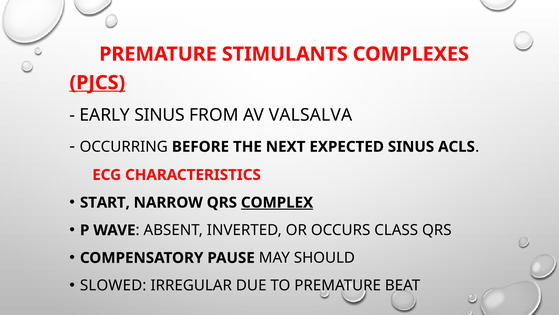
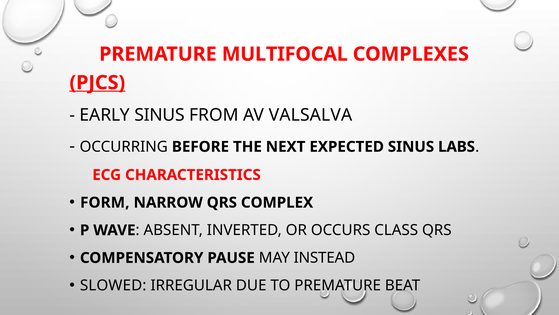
STIMULANTS: STIMULANTS -> MULTIFOCAL (285, 54)
ACLS: ACLS -> LABS (457, 147)
START: START -> FORM (105, 202)
COMPLEX underline: present -> none (277, 202)
SHOULD: SHOULD -> INSTEAD (324, 257)
